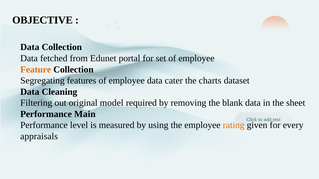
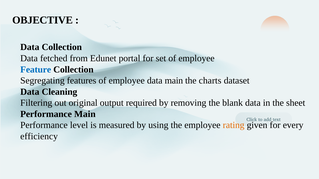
Feature colour: orange -> blue (36, 70)
data cater: cater -> main (174, 81)
model: model -> output (112, 103)
appraisals: appraisals -> efficiency (39, 137)
